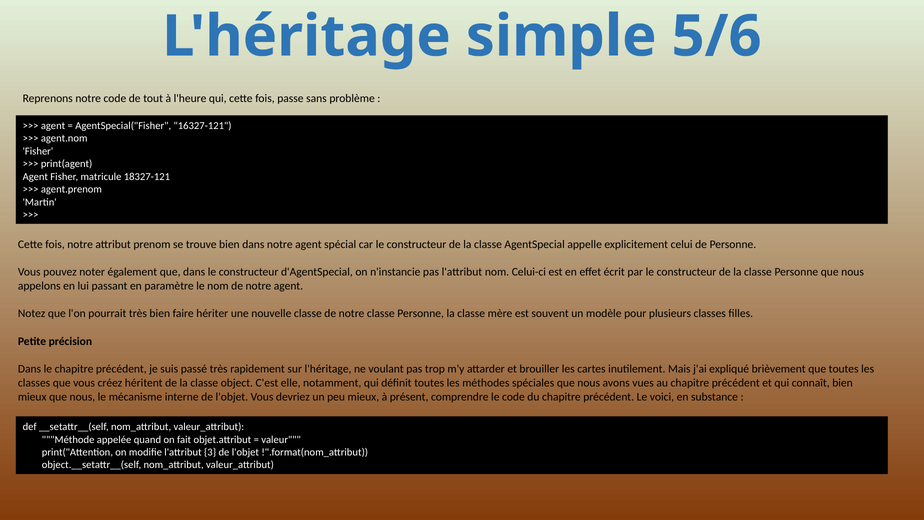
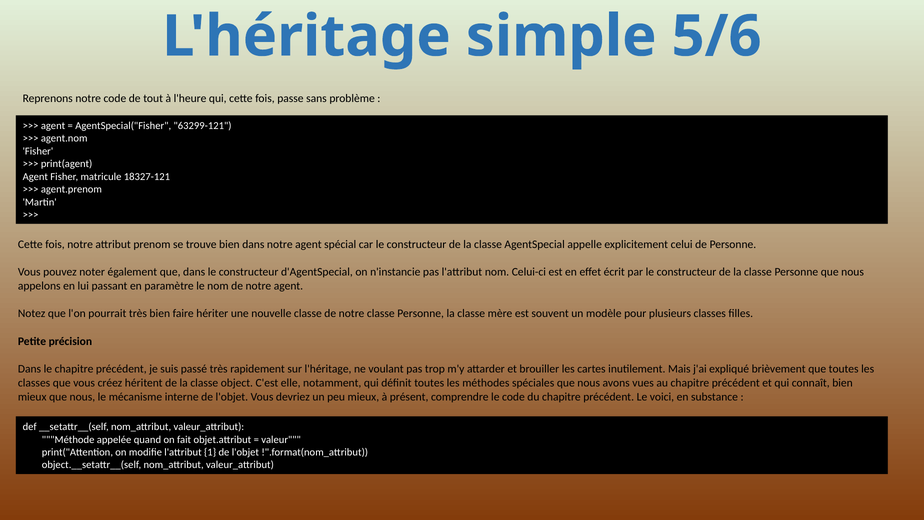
16327-121: 16327-121 -> 63299-121 (203, 126)
3: 3 -> 1 (210, 452)
